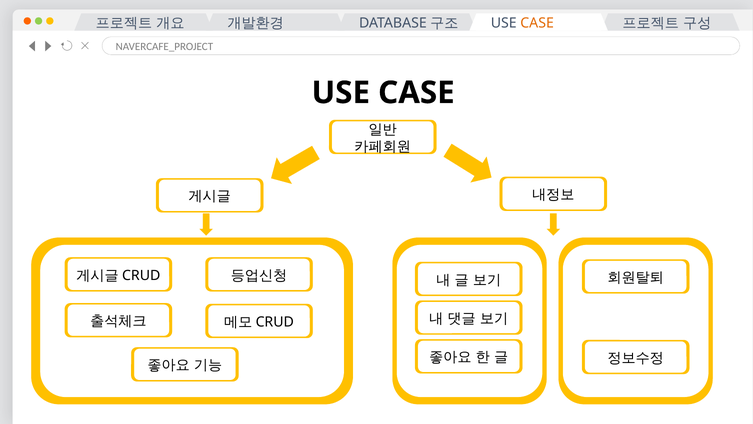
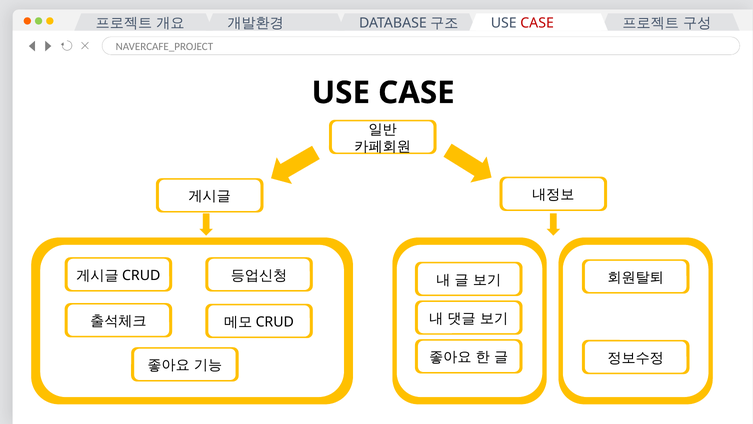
CASE colour: orange -> red (537, 23)
